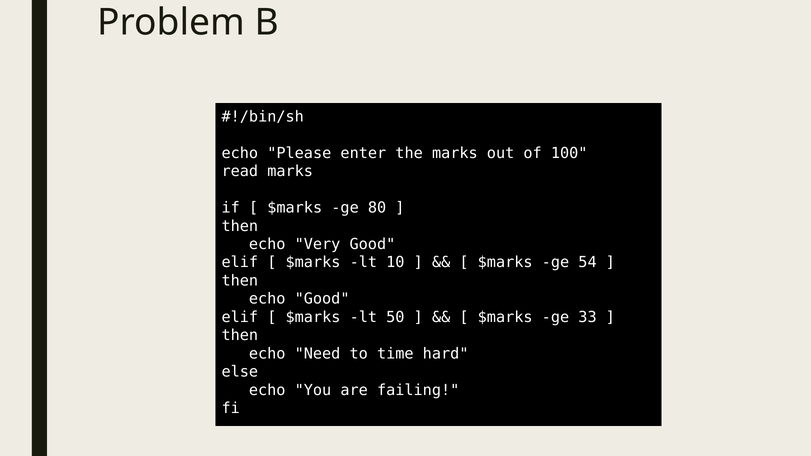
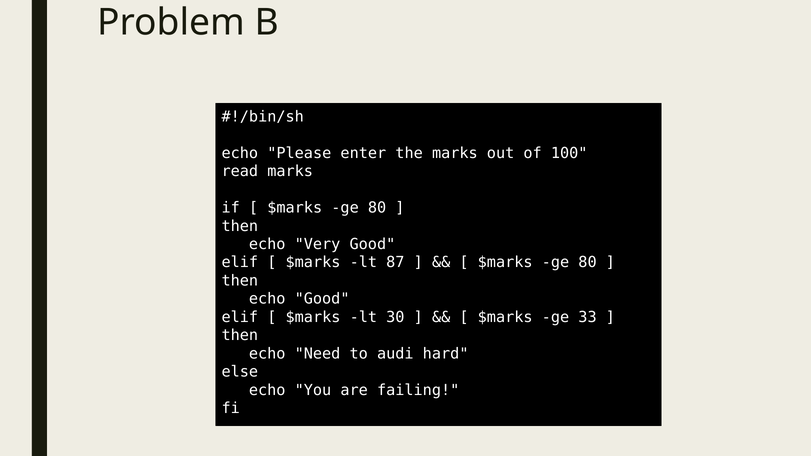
10: 10 -> 87 (395, 263)
54: 54 -> 80 (587, 263)
50: 50 -> 30 (395, 317)
time: time -> audi (395, 354)
